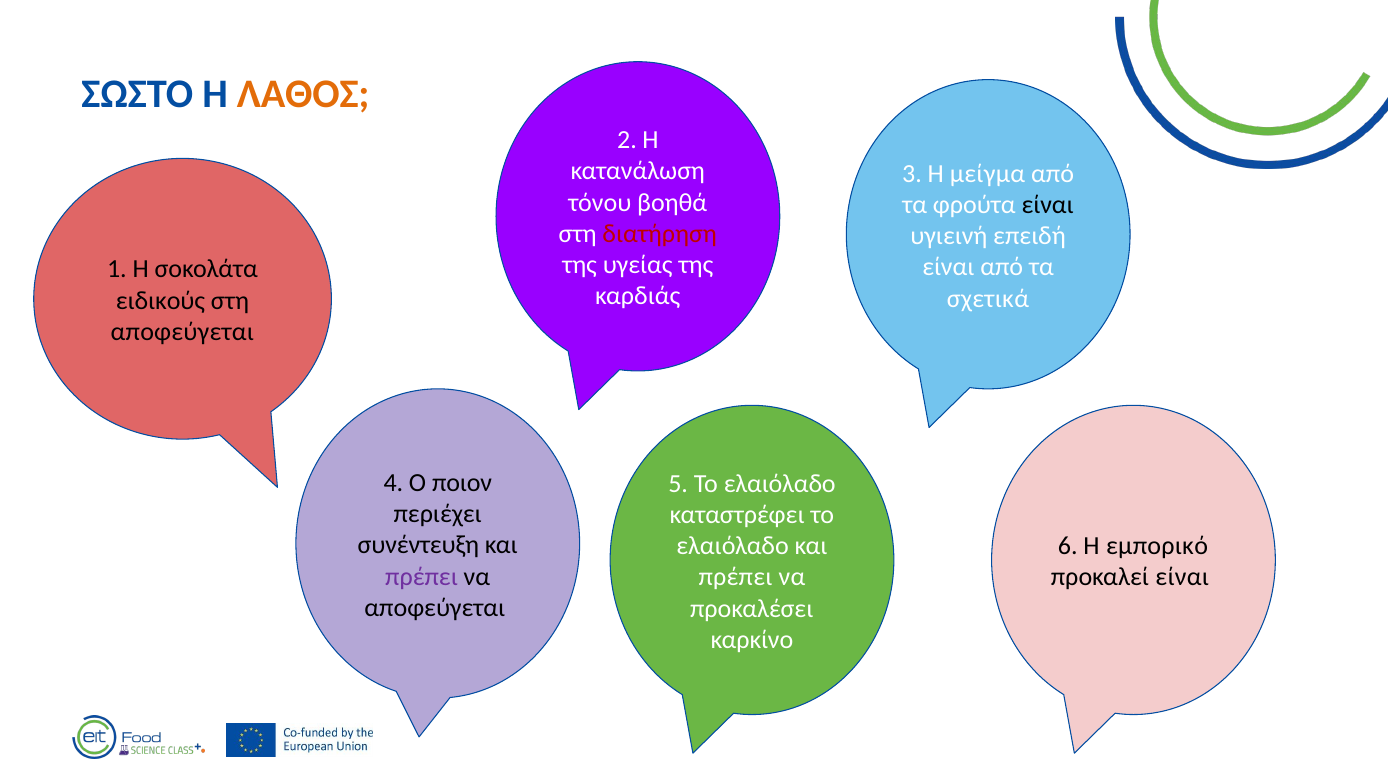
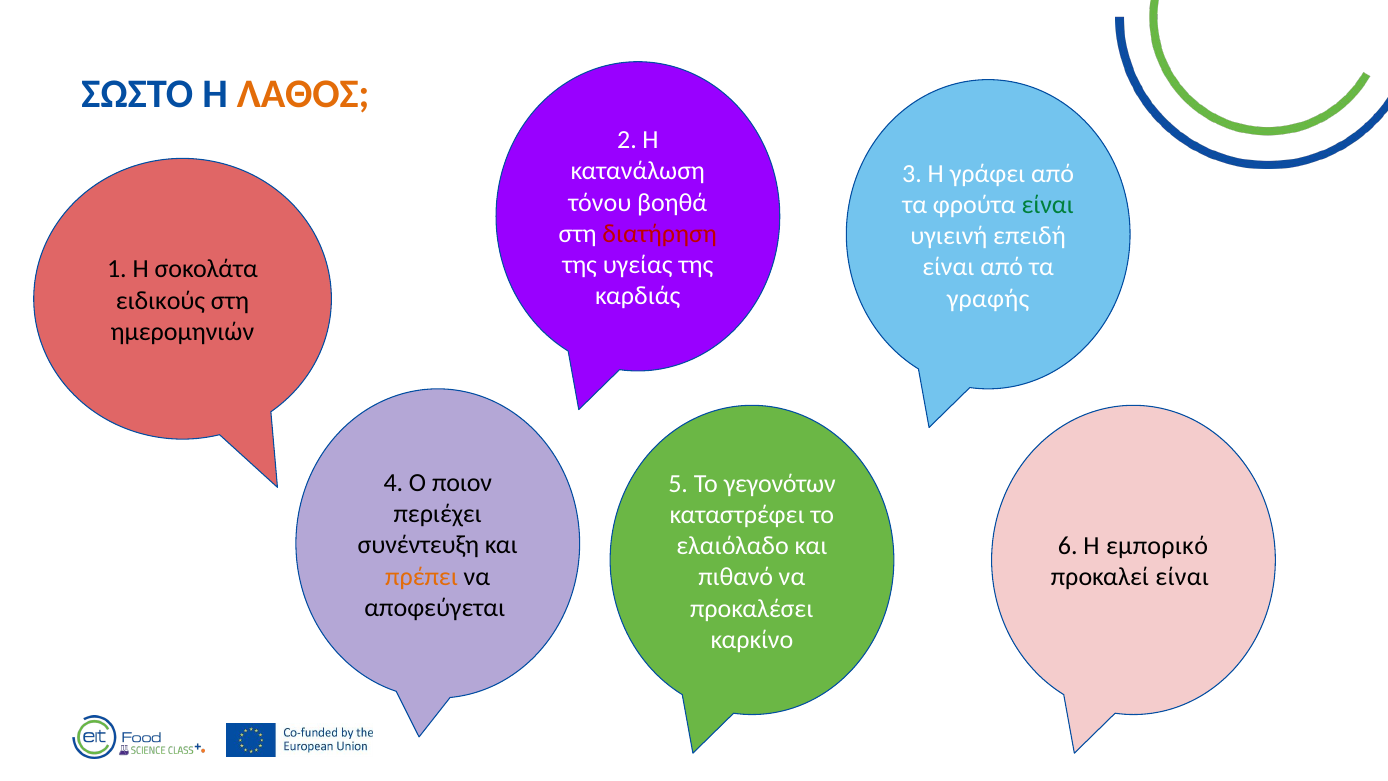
μείγμα: μείγμα -> γράφει (988, 174)
είναι colour: black -> green (1048, 205)
σχετικά: σχετικά -> γραφής (988, 298)
αποφεύγεται: αποφεύγεται -> ημερομηνιών (182, 332)
5 Το ελαιόλαδο: ελαιόλαδο -> γεγονότων (780, 483)
πρέπει colour: purple -> orange (422, 576)
πρέπει: πρέπει -> πιθανό (736, 577)
